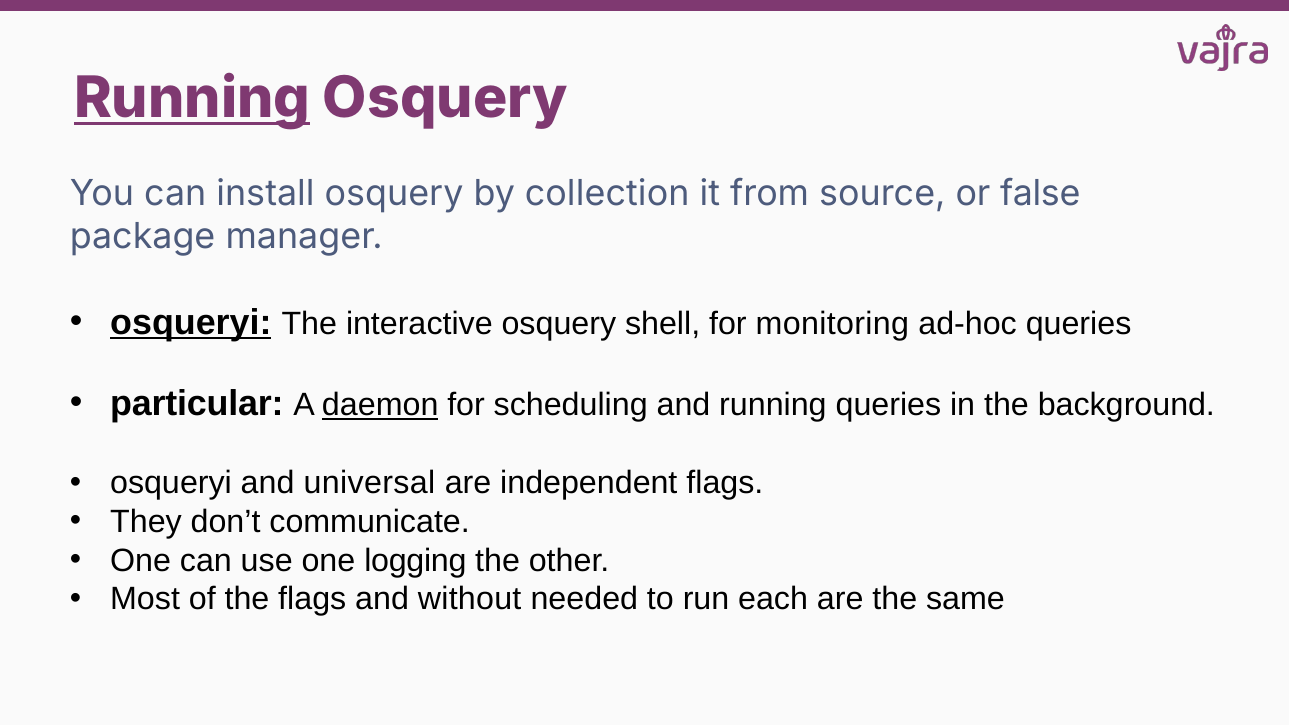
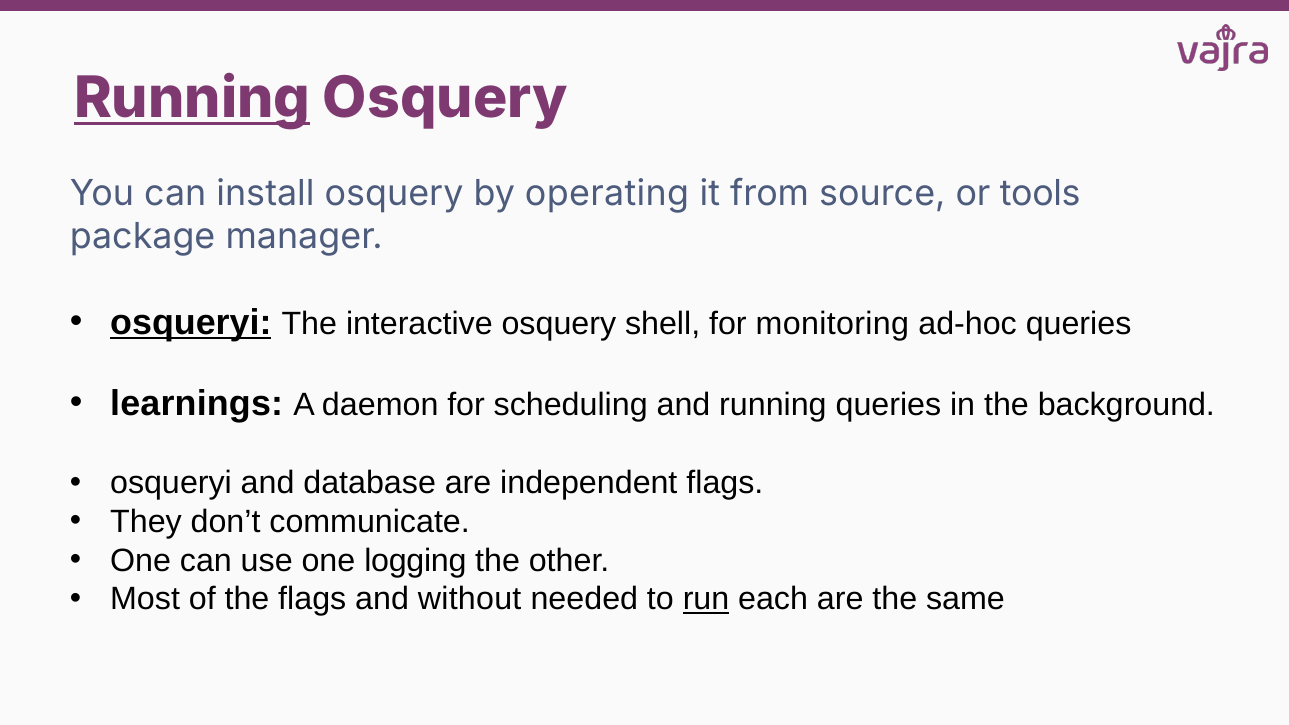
collection: collection -> operating (607, 194)
false: false -> tools (1040, 194)
particular: particular -> learnings (197, 404)
daemon underline: present -> none (380, 405)
universal: universal -> database (370, 483)
run underline: none -> present (706, 599)
